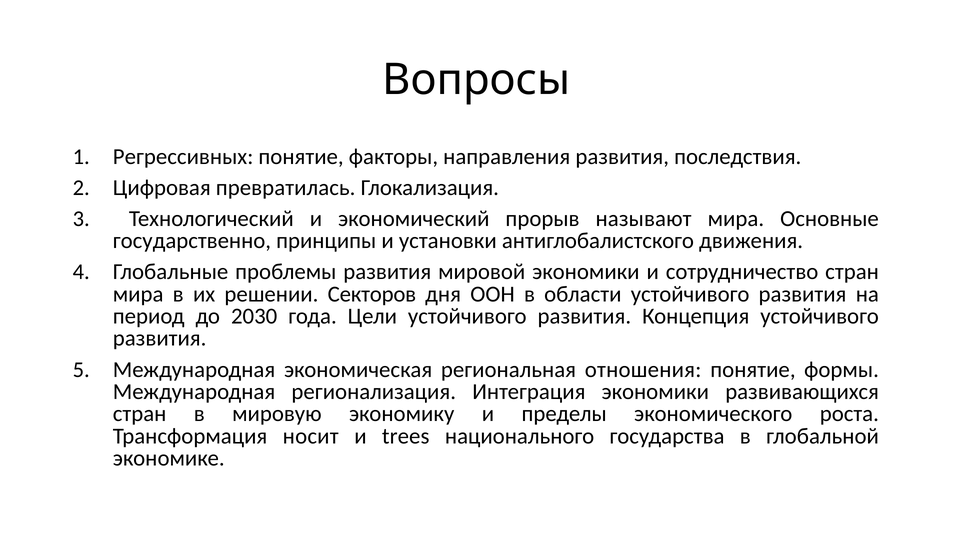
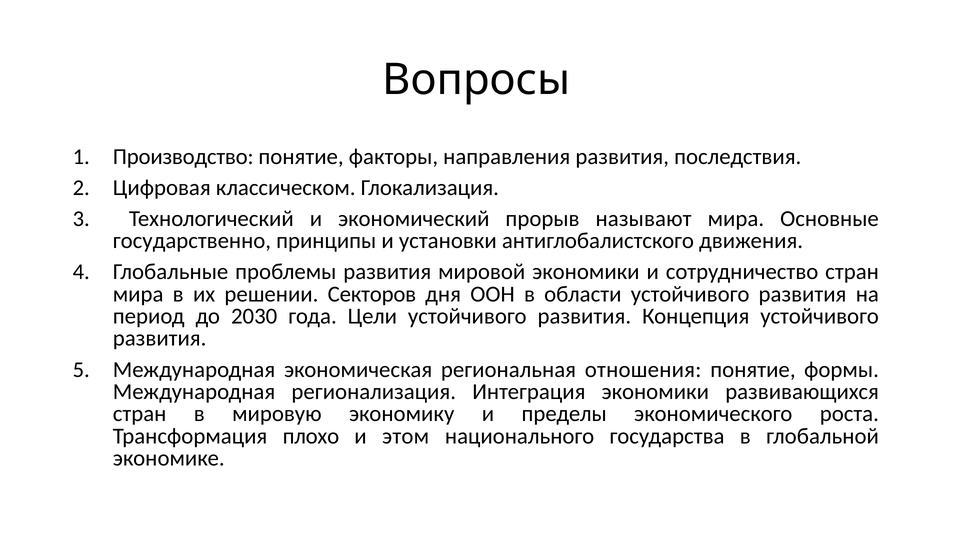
Регрессивных: Регрессивных -> Производство (183, 156)
превратилась: превратилась -> классическом (286, 188)
носит: носит -> плохо (311, 436)
trees: trees -> этом (406, 436)
